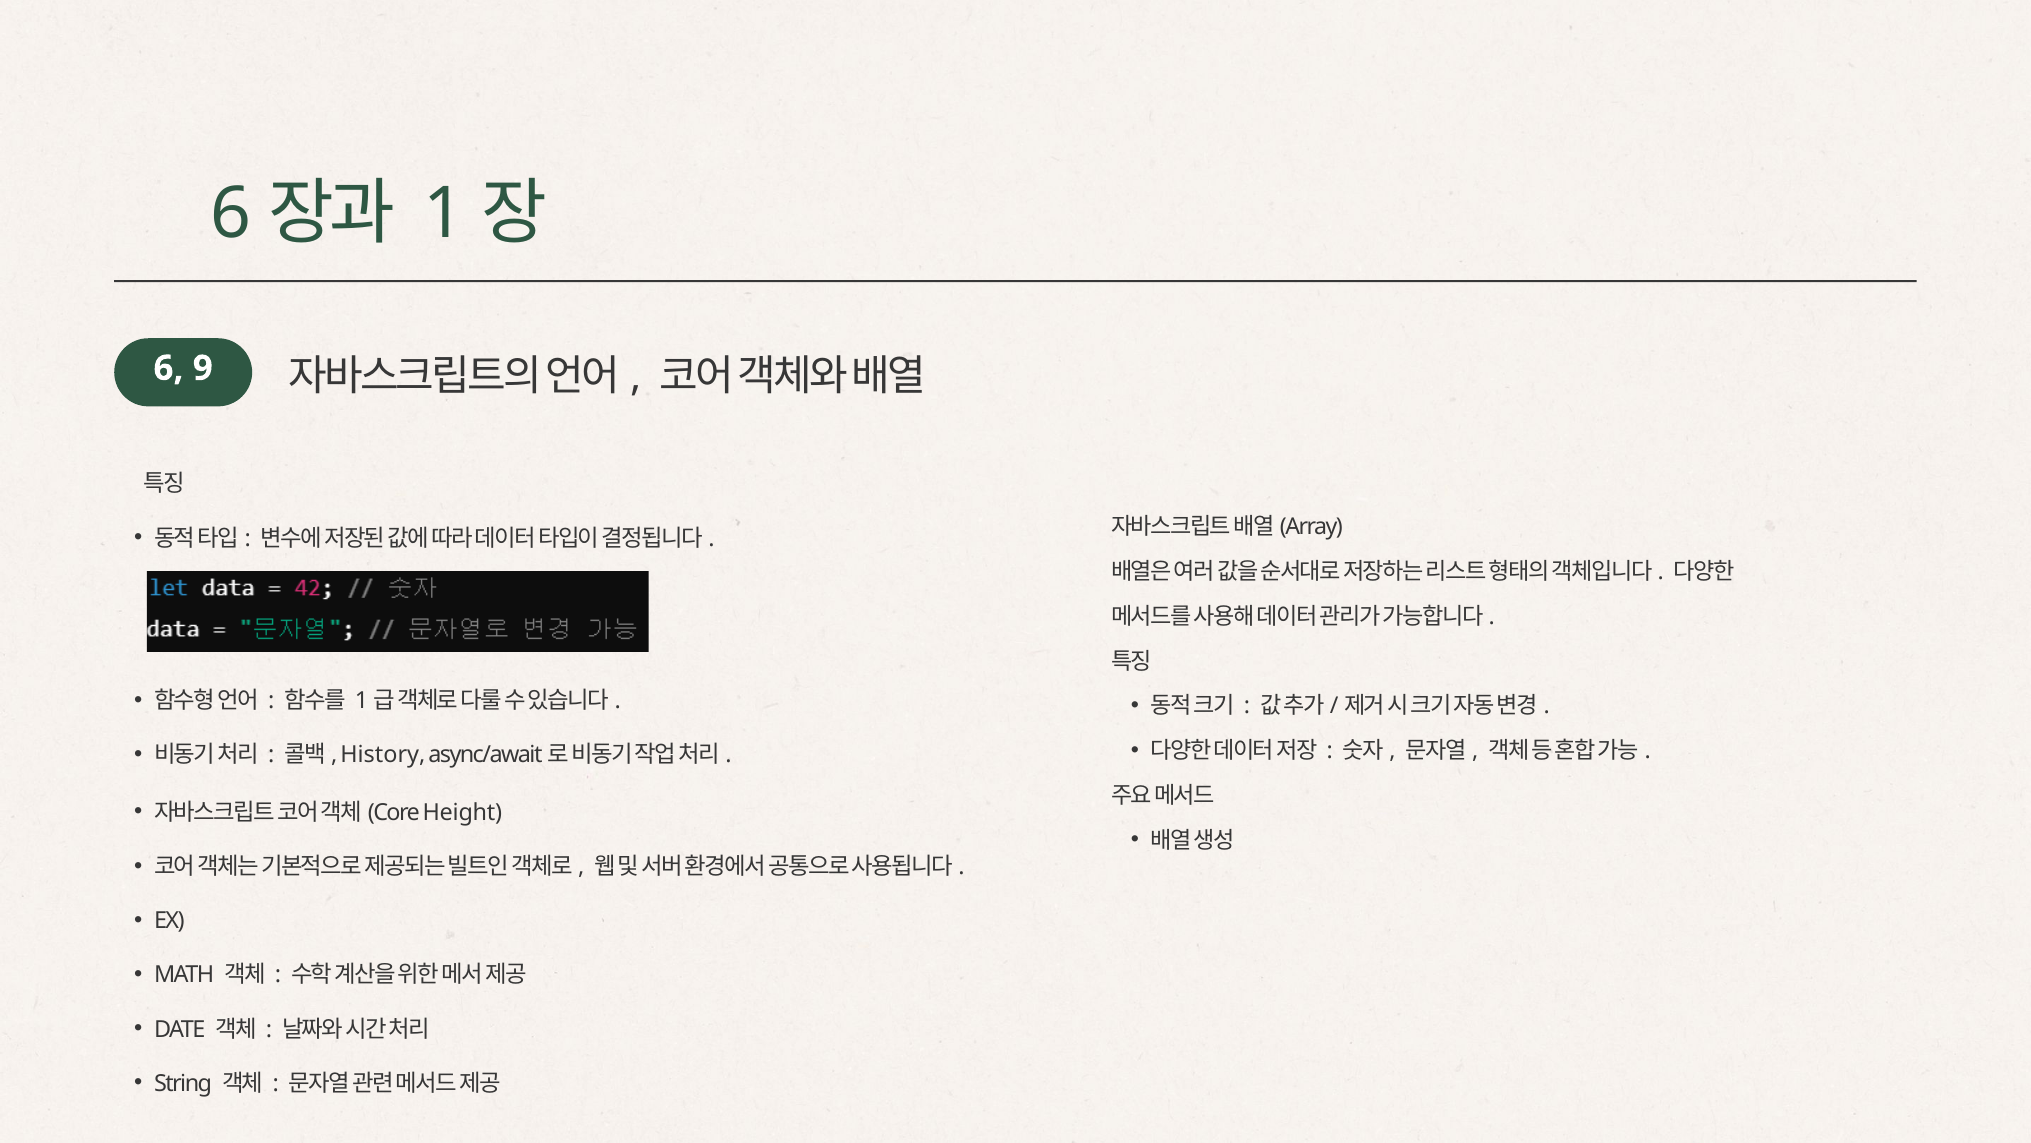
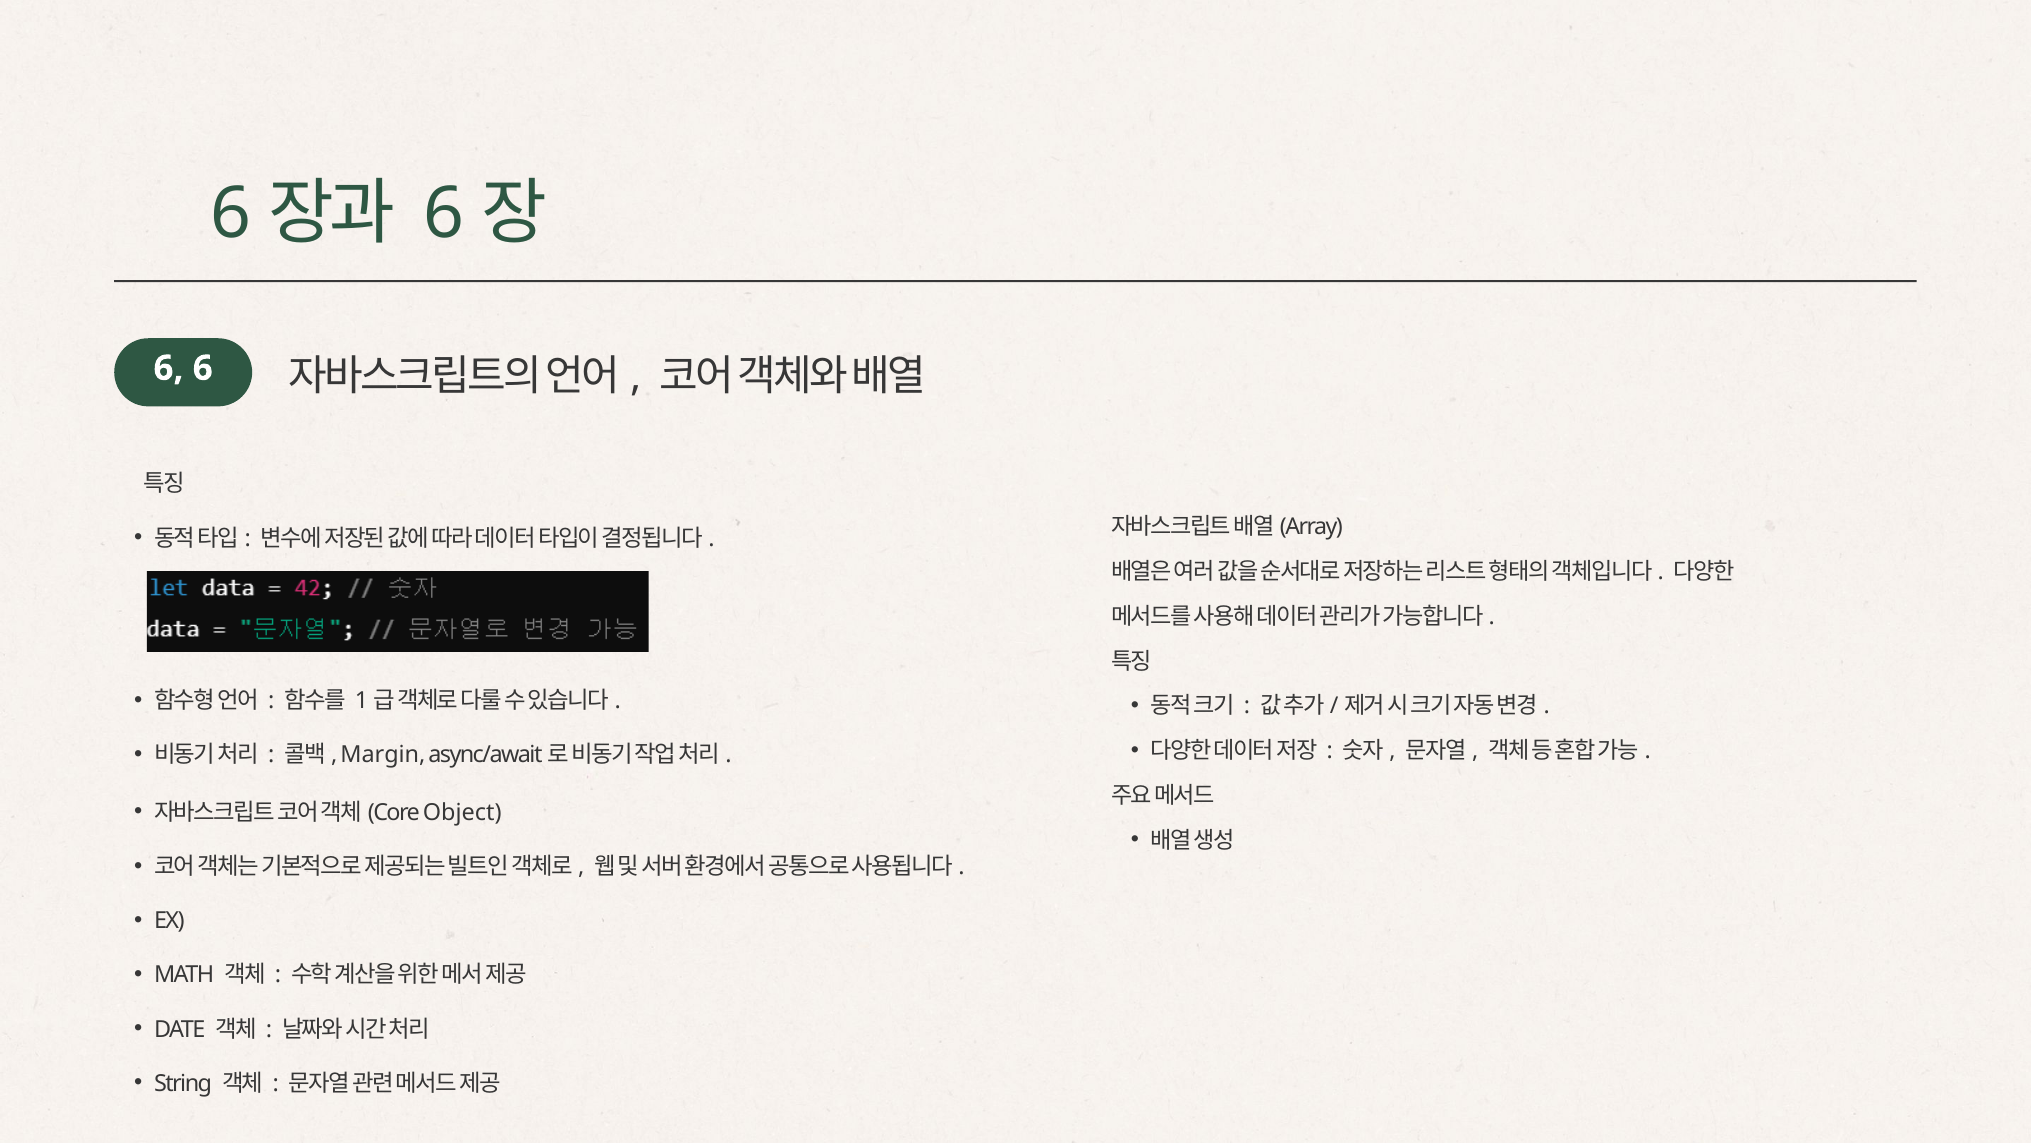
1: 1 -> 6 (444, 214)
9: 9 -> 6 (203, 368)
History: History -> Margin (383, 755)
Height: Height -> Object (462, 812)
